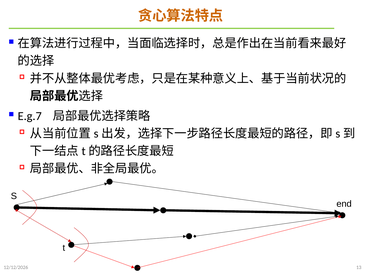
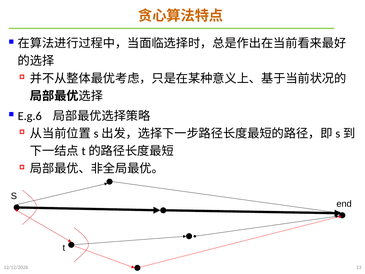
E.g.7: E.g.7 -> E.g.6 (30, 116)
